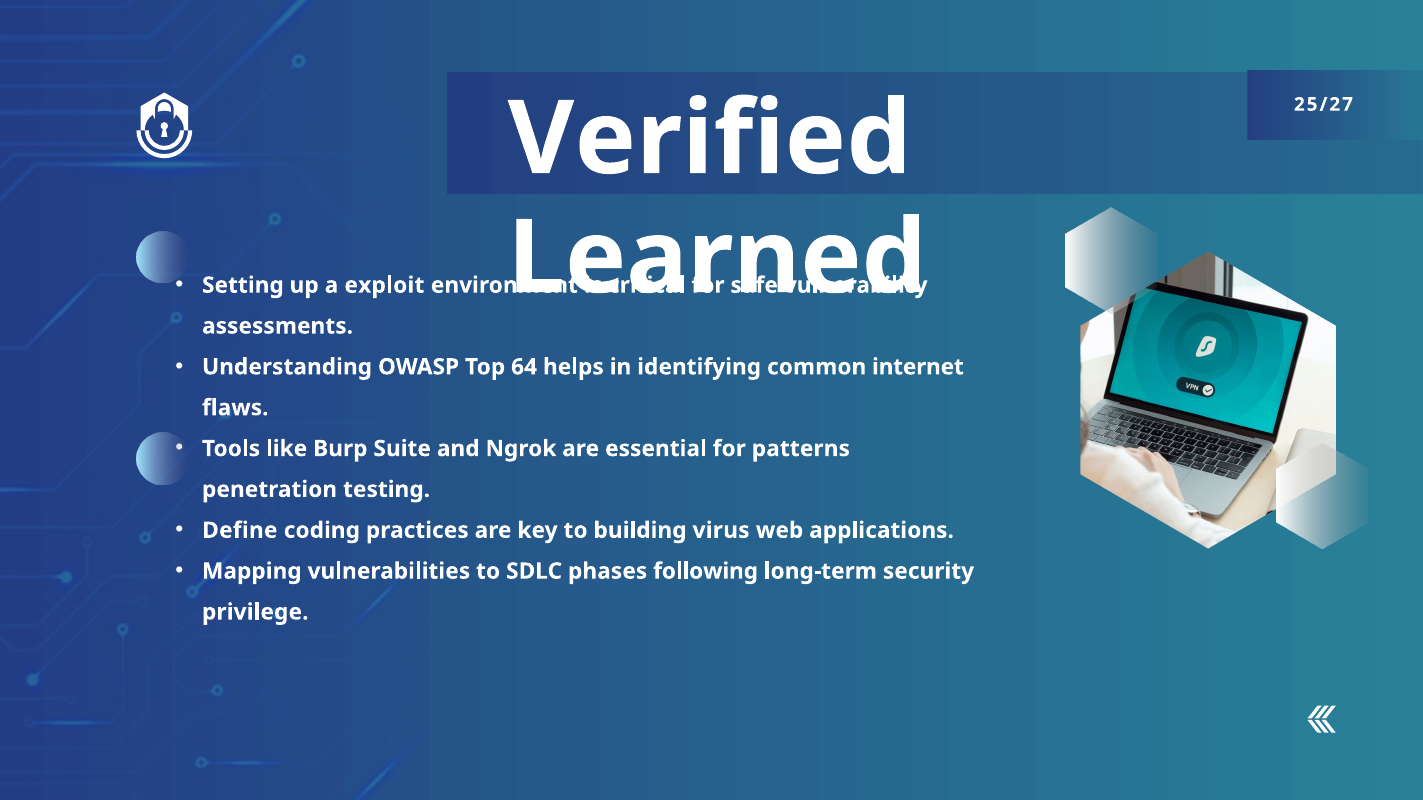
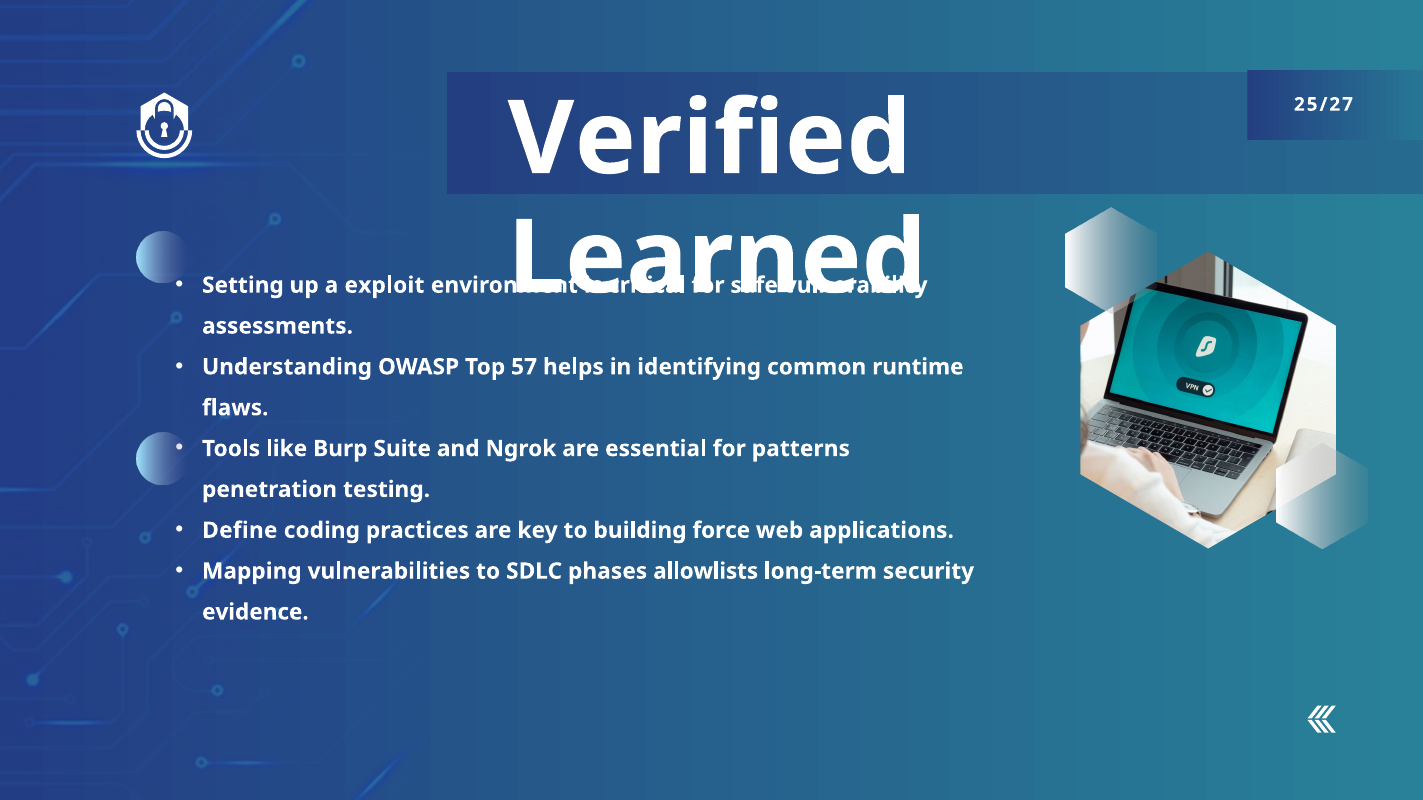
64: 64 -> 57 (524, 367)
internet: internet -> runtime (918, 367)
virus: virus -> force (721, 531)
following: following -> allowlists (706, 571)
privilege: privilege -> evidence (255, 612)
